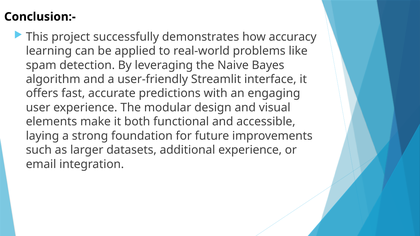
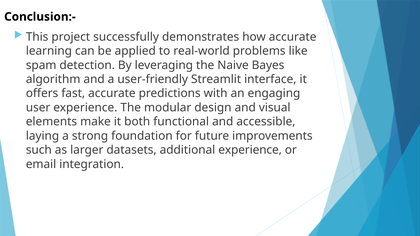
how accuracy: accuracy -> accurate (293, 37)
